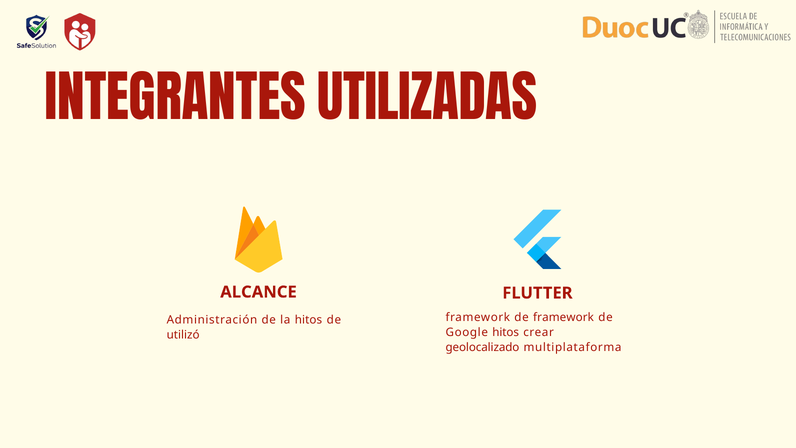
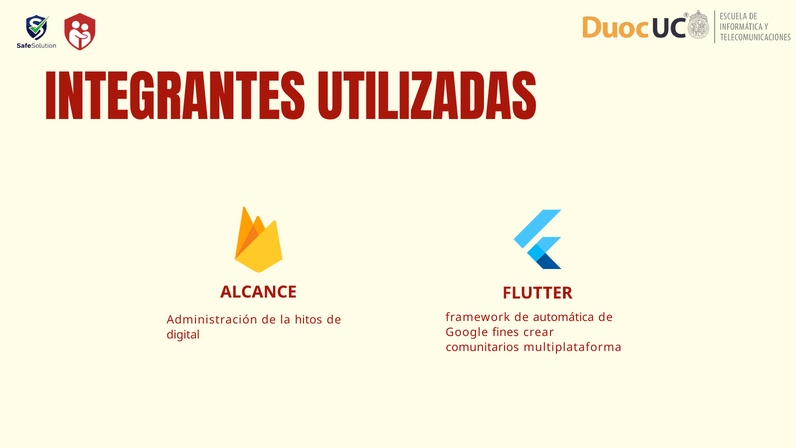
de framework: framework -> automática (564, 317)
Google hitos: hitos -> fines (506, 332)
utilizó: utilizó -> digital (183, 335)
geolocalizado: geolocalizado -> comunitarios (482, 347)
